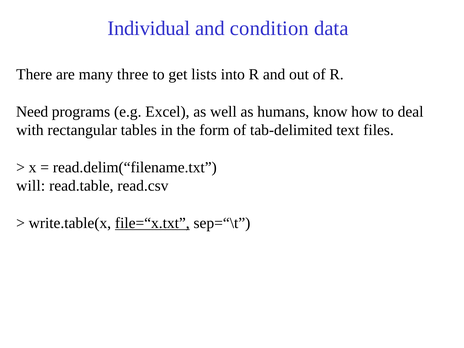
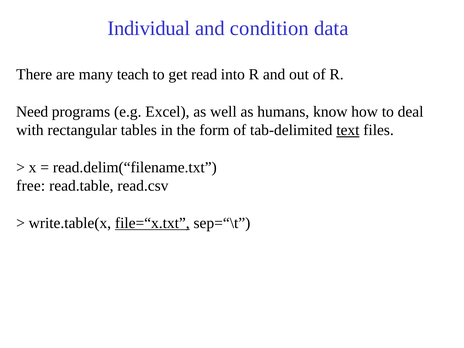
three: three -> teach (133, 75)
lists: lists -> read (204, 75)
text underline: none -> present (348, 130)
will: will -> free (31, 186)
